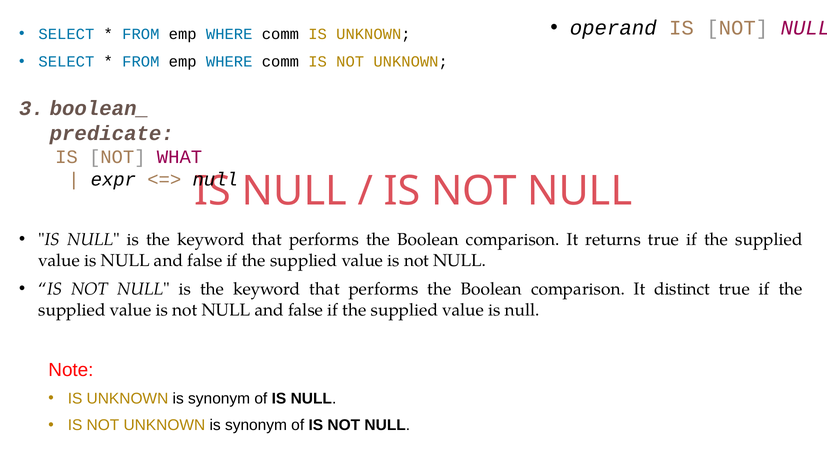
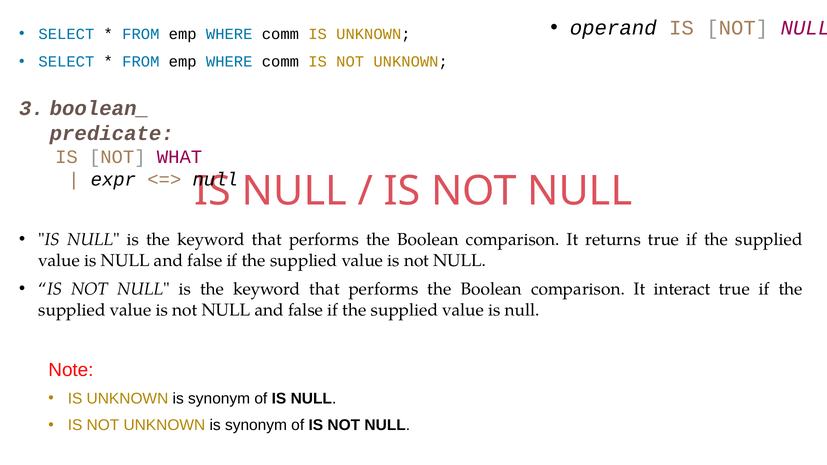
distinct: distinct -> interact (682, 289)
